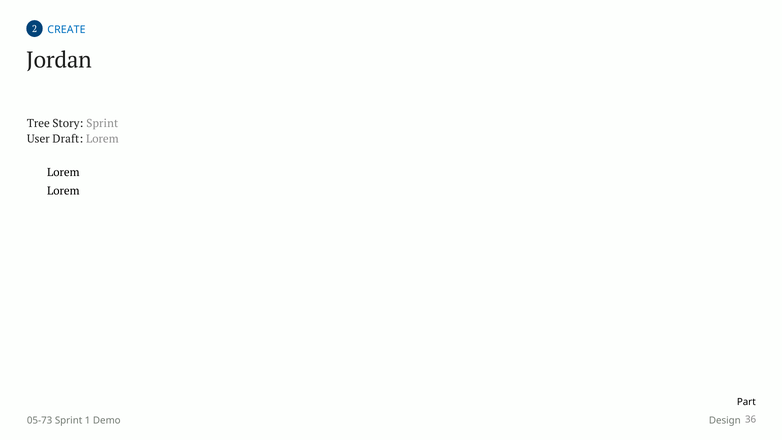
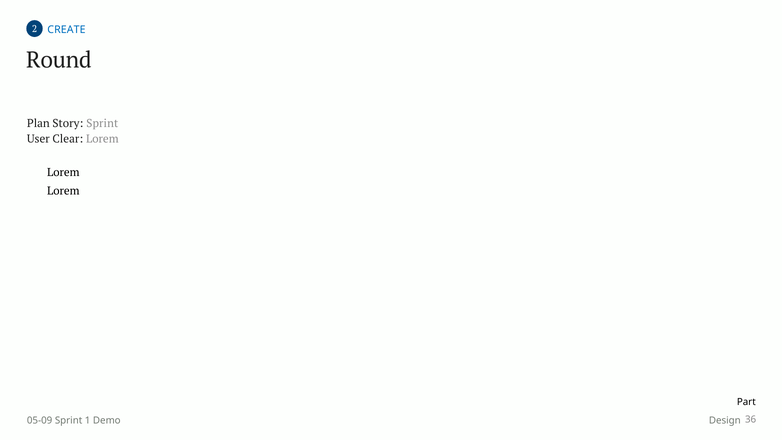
Jordan: Jordan -> Round (59, 60)
Tree: Tree -> Plan (38, 123)
Draft: Draft -> Clear (68, 139)
05-73: 05-73 -> 05-09 (40, 421)
